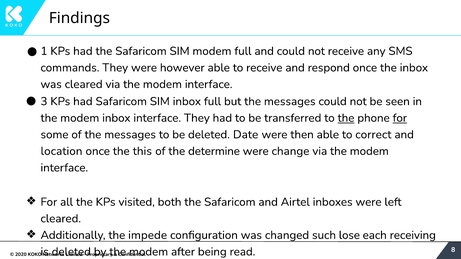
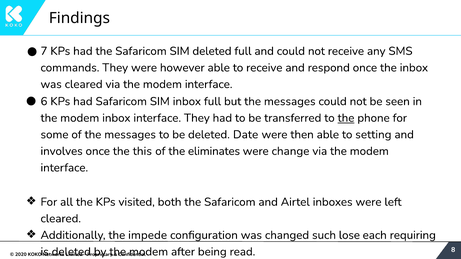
1: 1 -> 7 (44, 51)
SIM modem: modem -> deleted (212, 51)
3: 3 -> 6 (44, 101)
for underline: present -> none (400, 118)
correct: correct -> setting (373, 135)
location: location -> involves (62, 151)
determine: determine -> eliminates (214, 151)
receiving: receiving -> requiring (413, 235)
